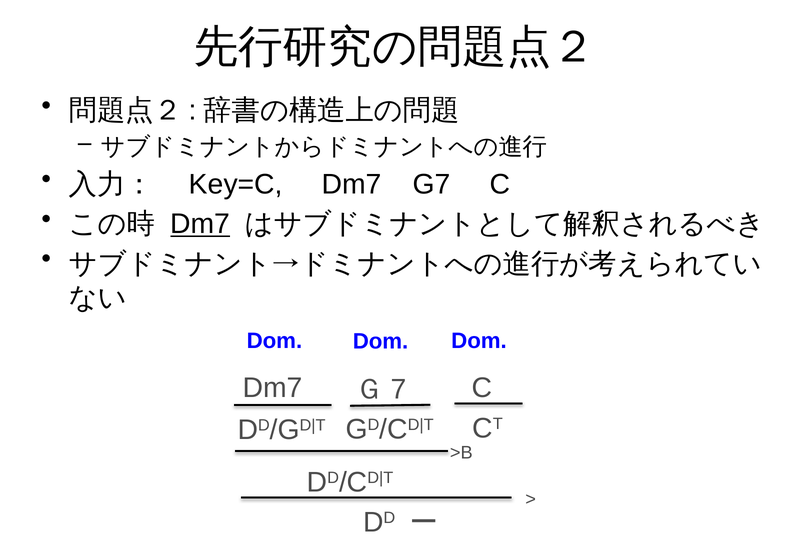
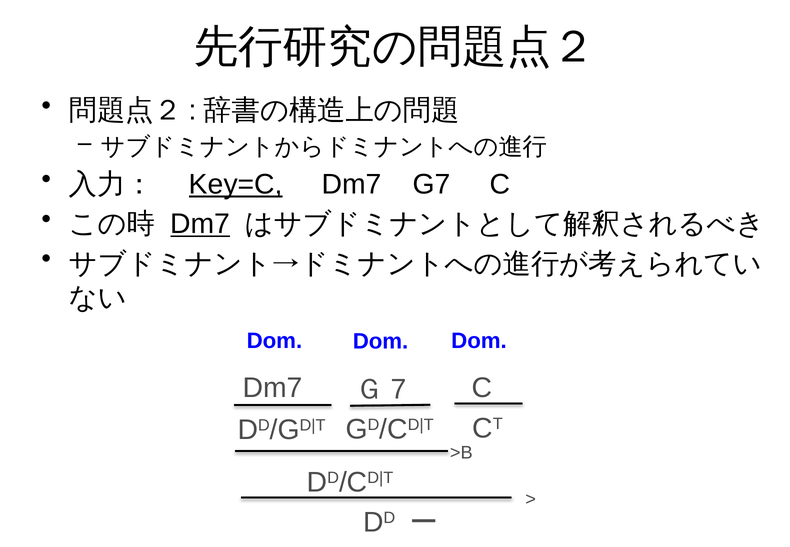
Key=C underline: none -> present (236, 184)
